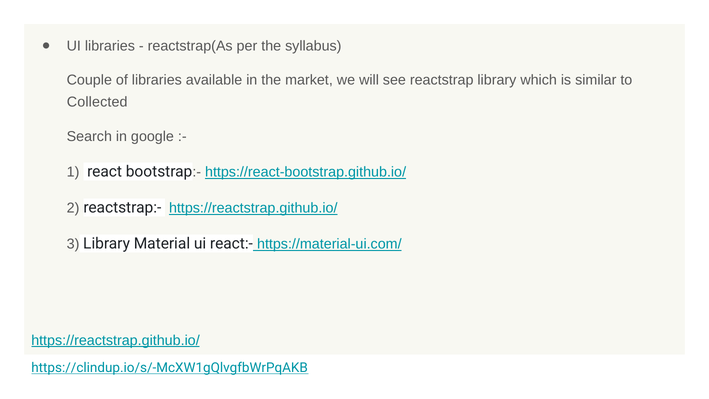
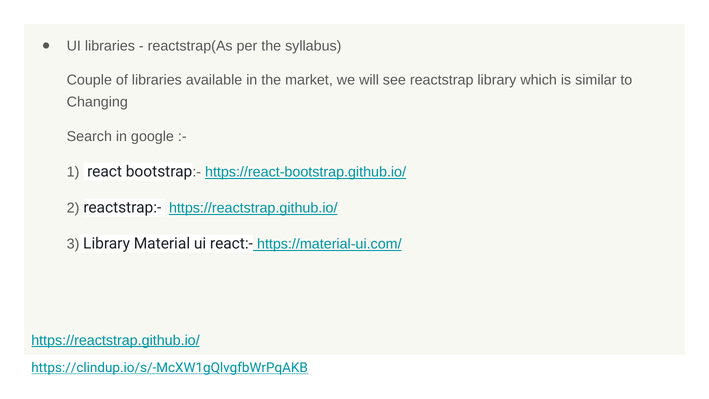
Collected: Collected -> Changing (97, 102)
